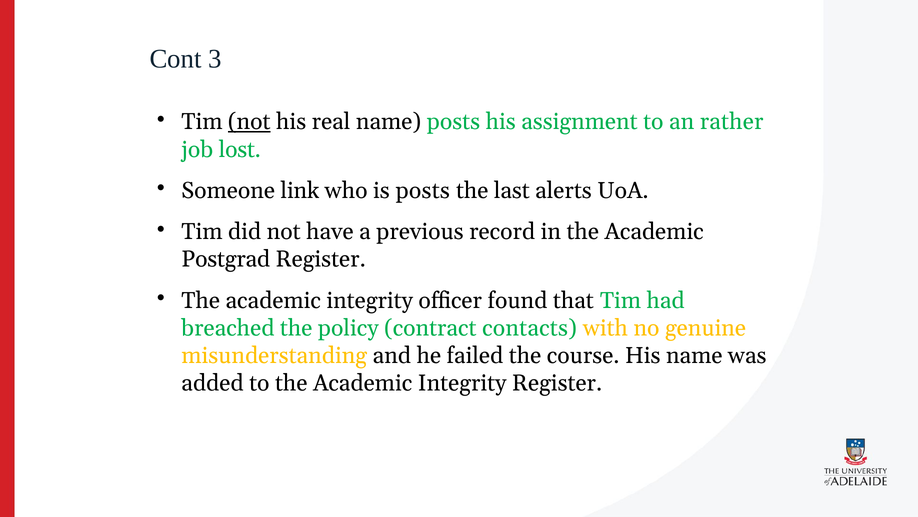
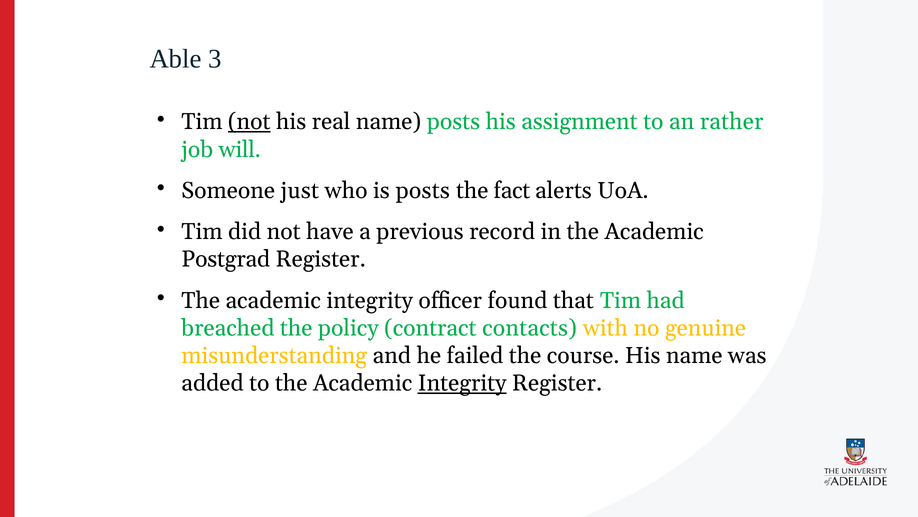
Cont: Cont -> Able (176, 59)
lost: lost -> will (240, 150)
link: link -> just (300, 191)
last: last -> fact (512, 191)
Integrity underline: none -> present (462, 383)
